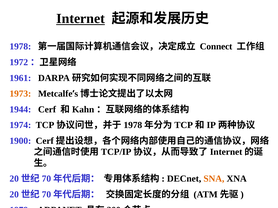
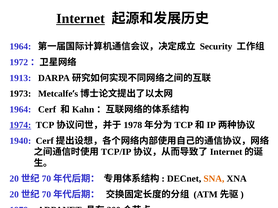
1978: 1978 -> 1964 (20, 47)
Connect: Connect -> Security (216, 47)
1961: 1961 -> 1913 (20, 78)
1973 colour: orange -> black (20, 94)
1944: 1944 -> 1964 (20, 110)
1974 underline: none -> present (20, 125)
1900: 1900 -> 1940 (20, 141)
